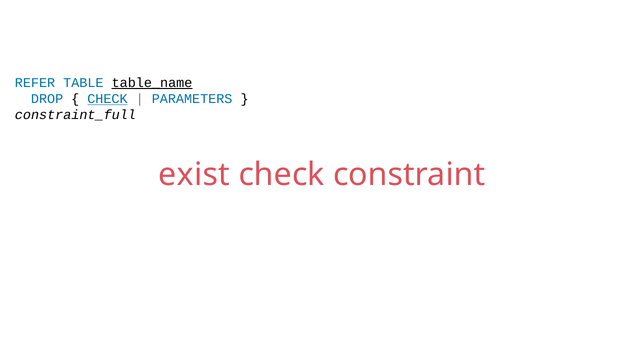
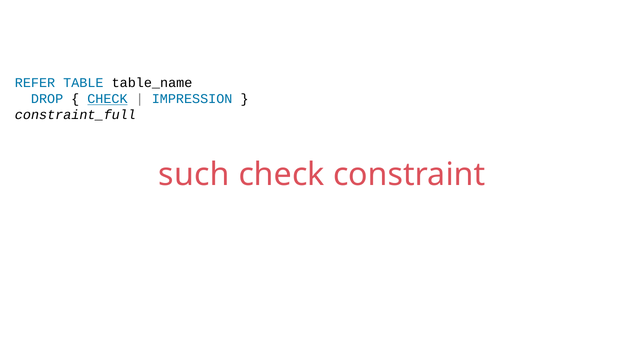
table_name underline: present -> none (152, 83)
PARAMETERS: PARAMETERS -> IMPRESSION (192, 99)
exist: exist -> such (194, 175)
